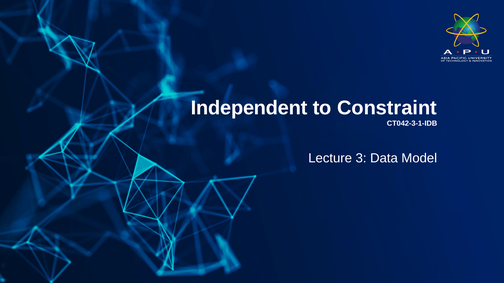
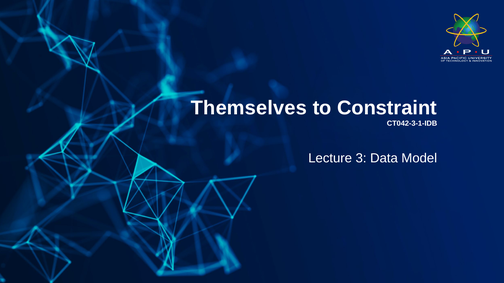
Independent: Independent -> Themselves (249, 108)
